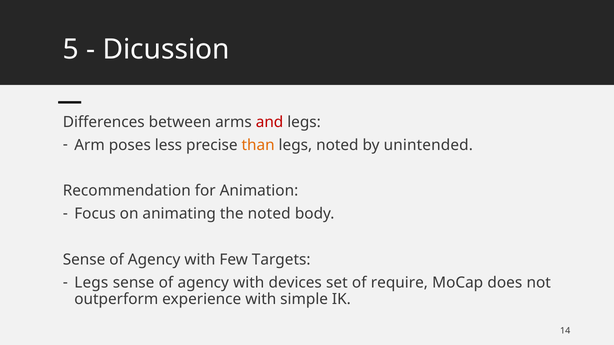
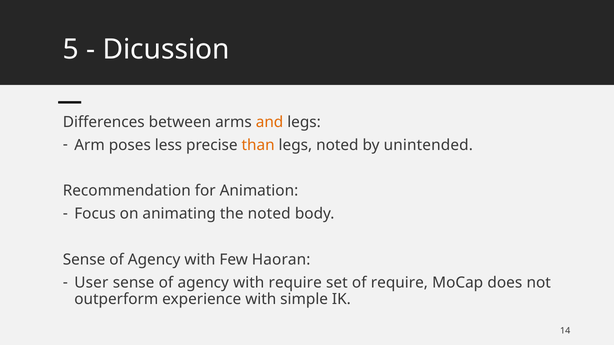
and colour: red -> orange (270, 122)
Targets: Targets -> Haoran (281, 260)
Legs: Legs -> User (91, 283)
with devices: devices -> require (295, 283)
